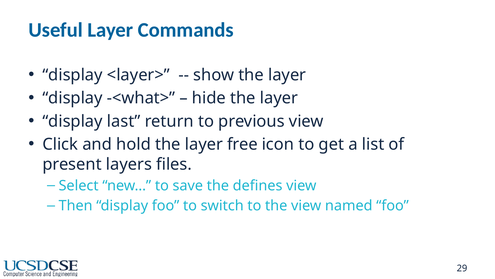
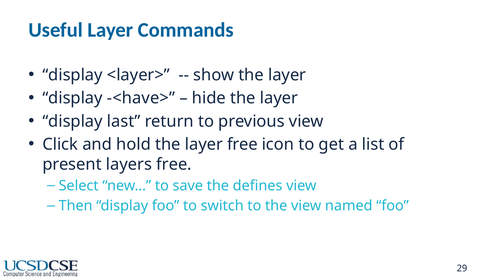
-<what>: -<what> -> -<have> (141, 98)
layers files: files -> free (174, 164)
